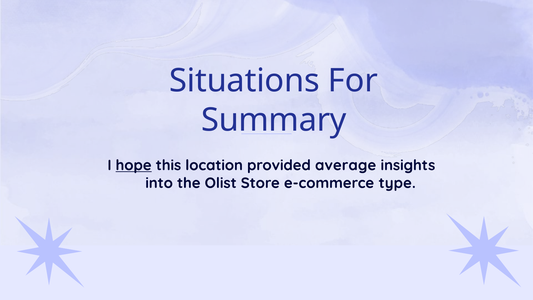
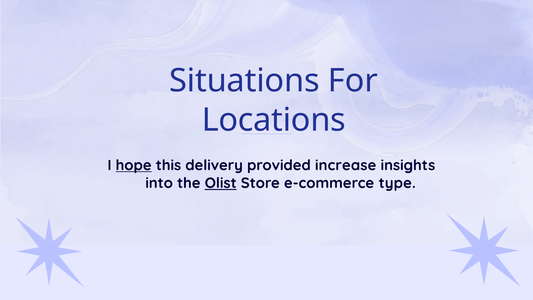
Summary: Summary -> Locations (274, 120)
location: location -> delivery (214, 165)
average: average -> increase (346, 165)
Olist underline: none -> present (221, 183)
